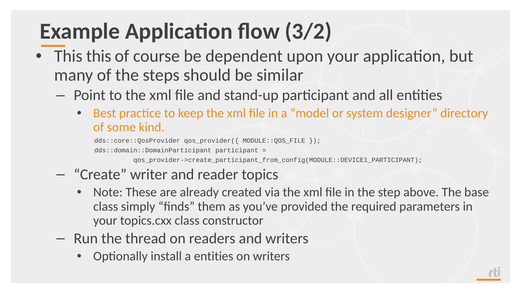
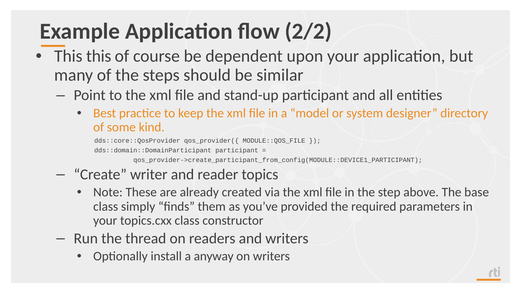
3/2: 3/2 -> 2/2 (308, 31)
a entities: entities -> anyway (214, 256)
